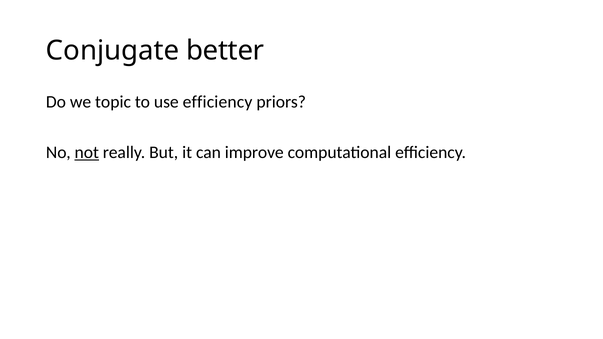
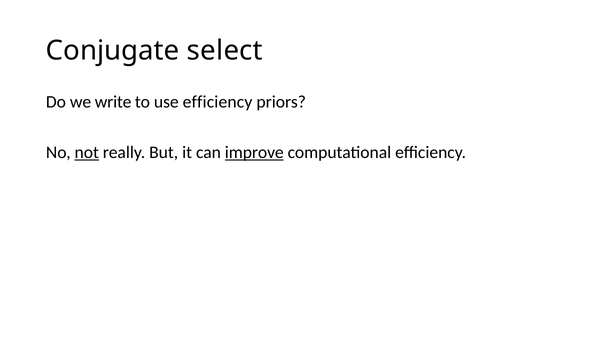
better: better -> select (225, 51)
topic: topic -> write (113, 102)
improve underline: none -> present (254, 153)
